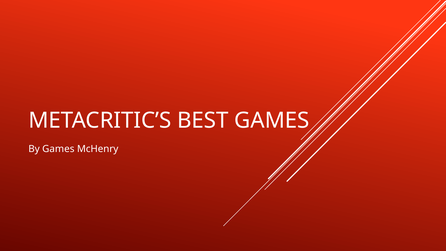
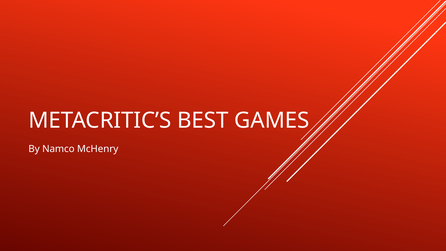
By Games: Games -> Namco (58, 149)
